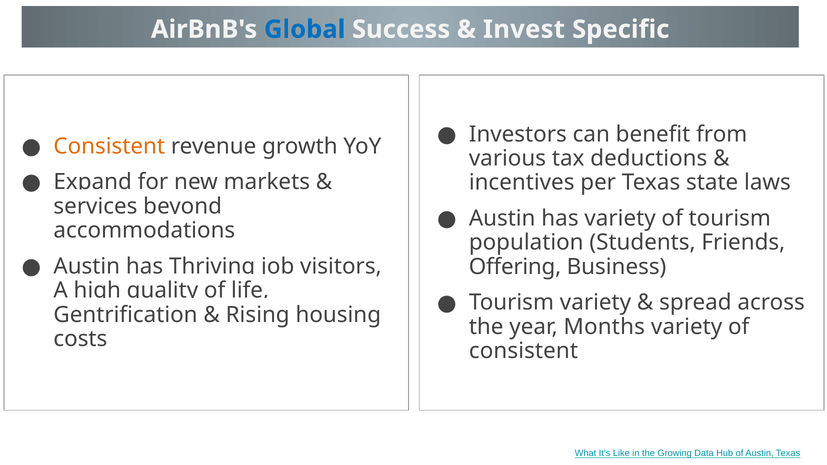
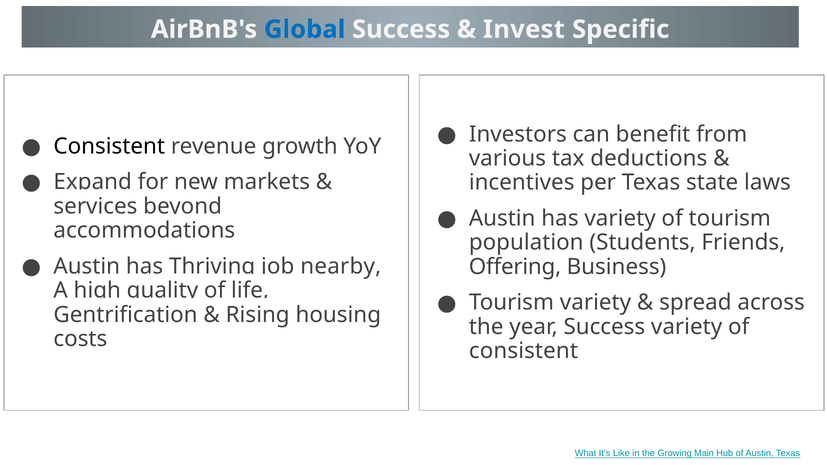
Consistent colour: orange -> black (109, 146)
visitors: visitors -> nearby (341, 266)
year Months: Months -> Success (604, 327)
Data: Data -> Main (704, 454)
